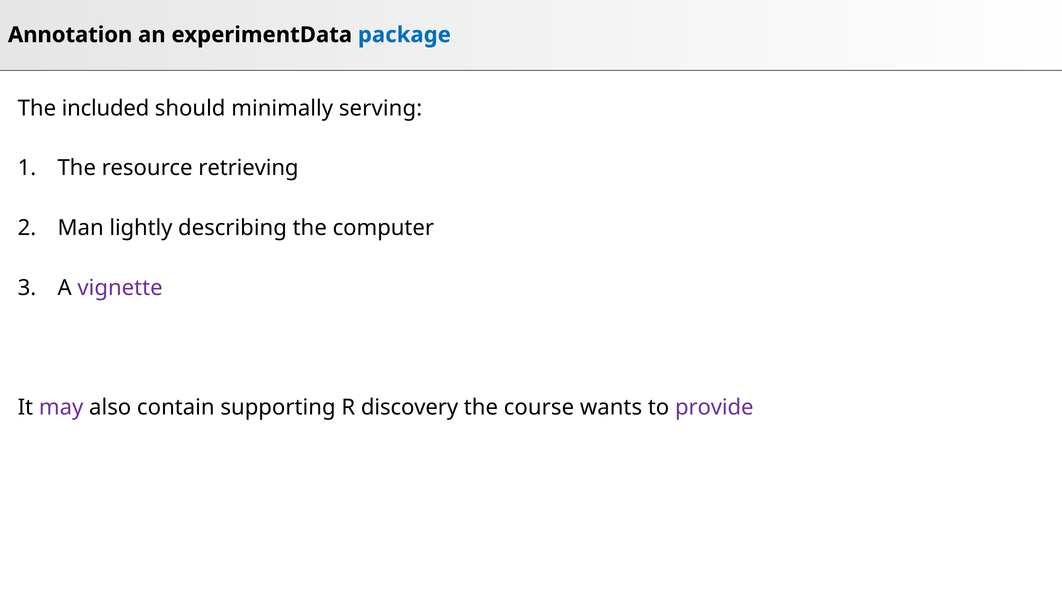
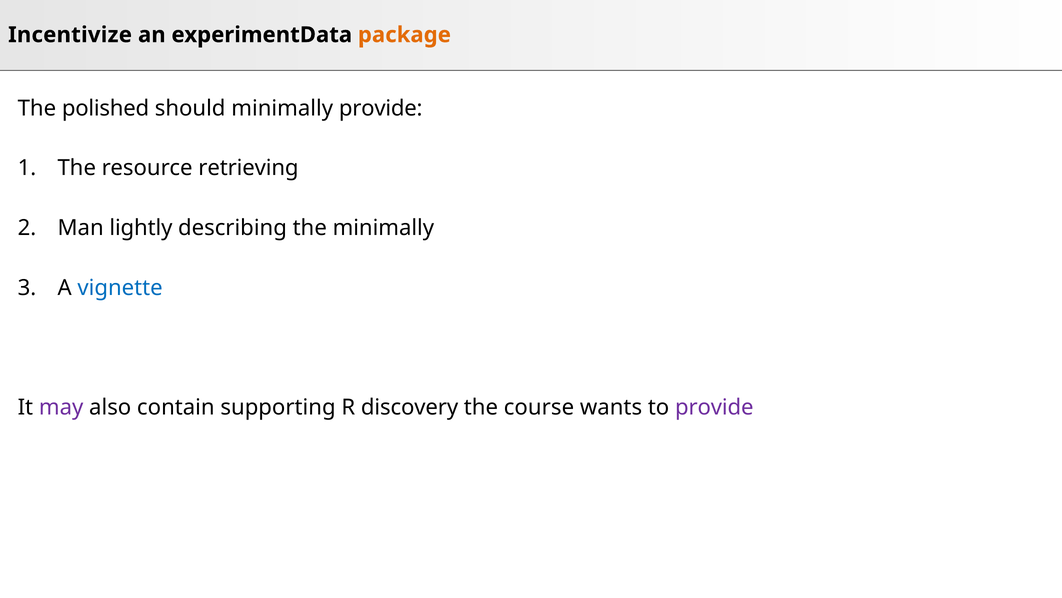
Annotation: Annotation -> Incentivize (70, 35)
package colour: blue -> orange (404, 35)
included: included -> polished (106, 108)
minimally serving: serving -> provide (381, 108)
the computer: computer -> minimally (383, 228)
vignette colour: purple -> blue (120, 287)
